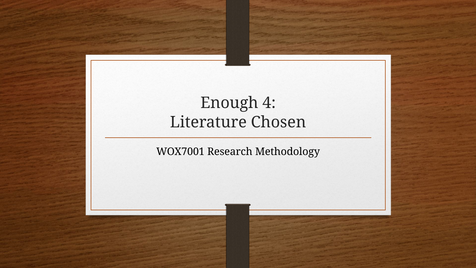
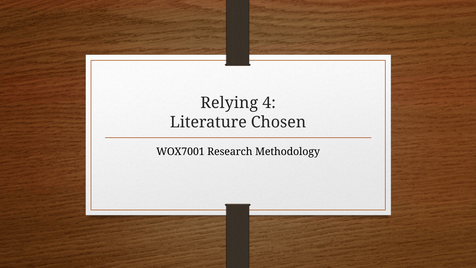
Enough: Enough -> Relying (229, 103)
